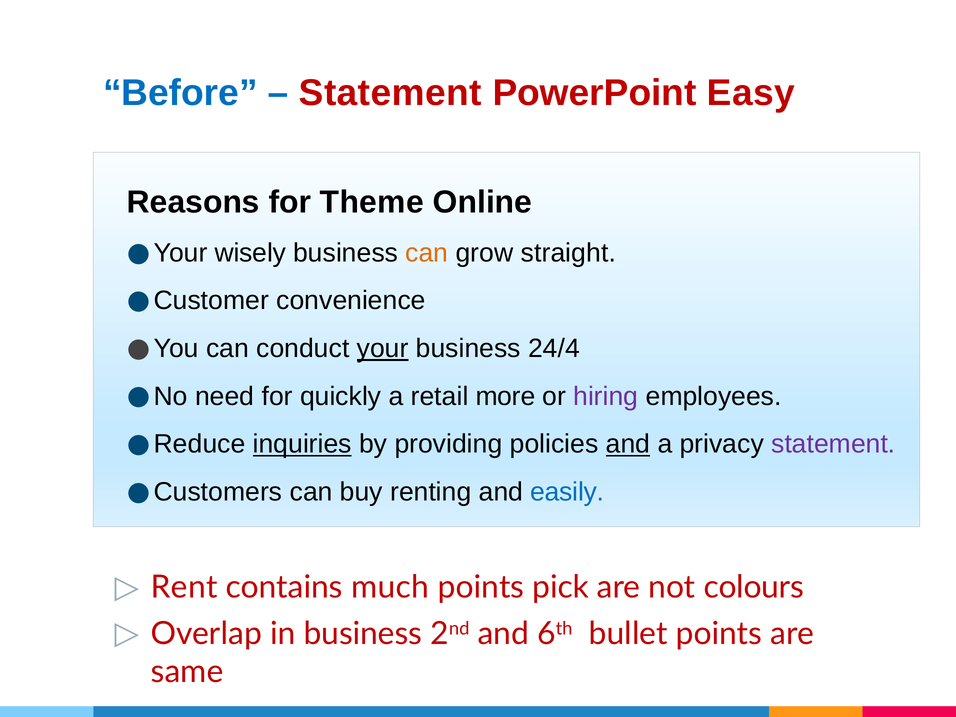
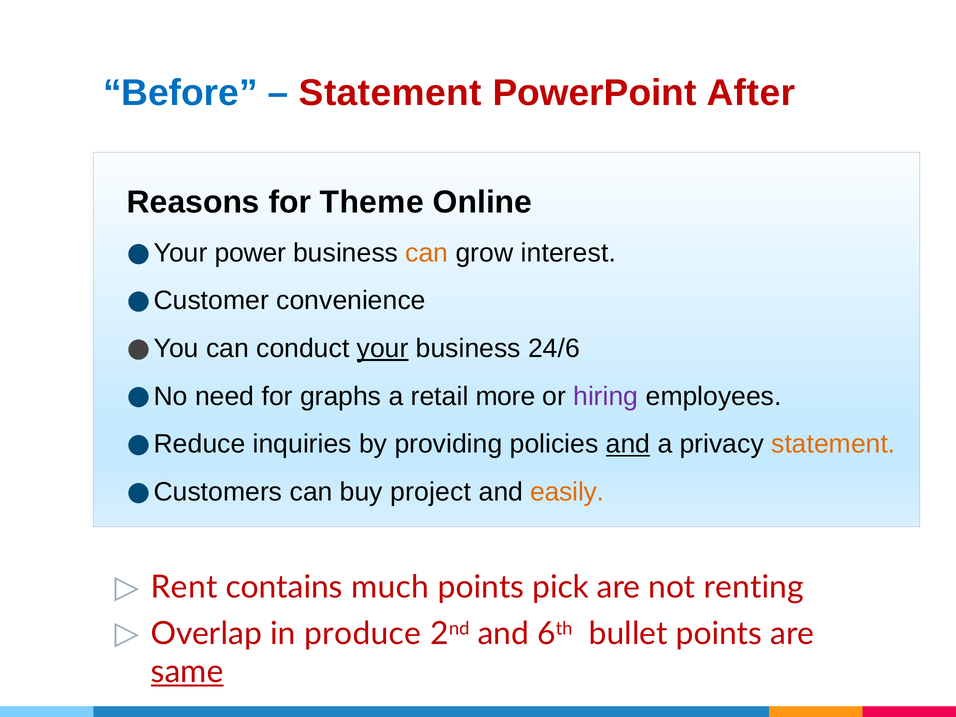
Easy: Easy -> After (751, 93)
wisely: wisely -> power (250, 253)
straight: straight -> interest (568, 253)
24/4: 24/4 -> 24/6 (554, 349)
quickly: quickly -> graphs (341, 396)
inquiries underline: present -> none (302, 444)
statement colour: purple -> orange (833, 444)
renting: renting -> project (431, 492)
easily colour: blue -> orange (567, 492)
colours: colours -> renting (754, 587)
in business: business -> produce (363, 634)
same underline: none -> present (187, 672)
